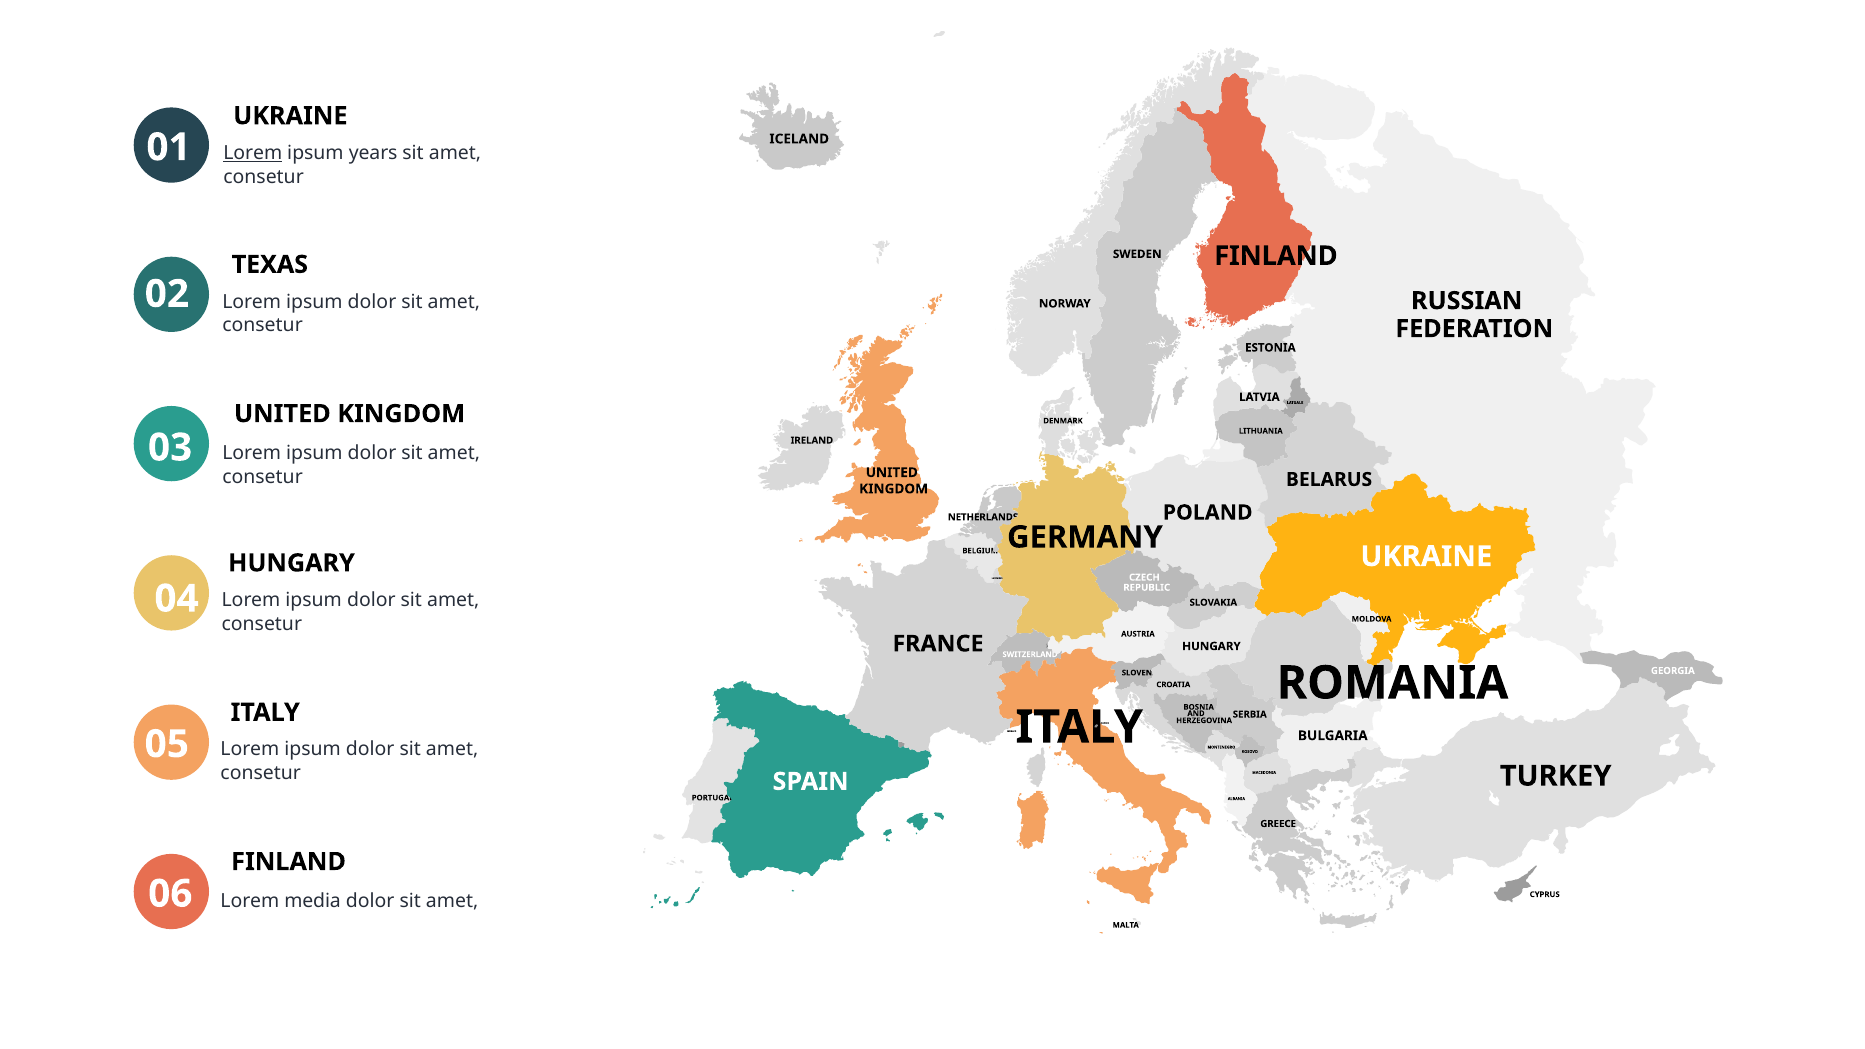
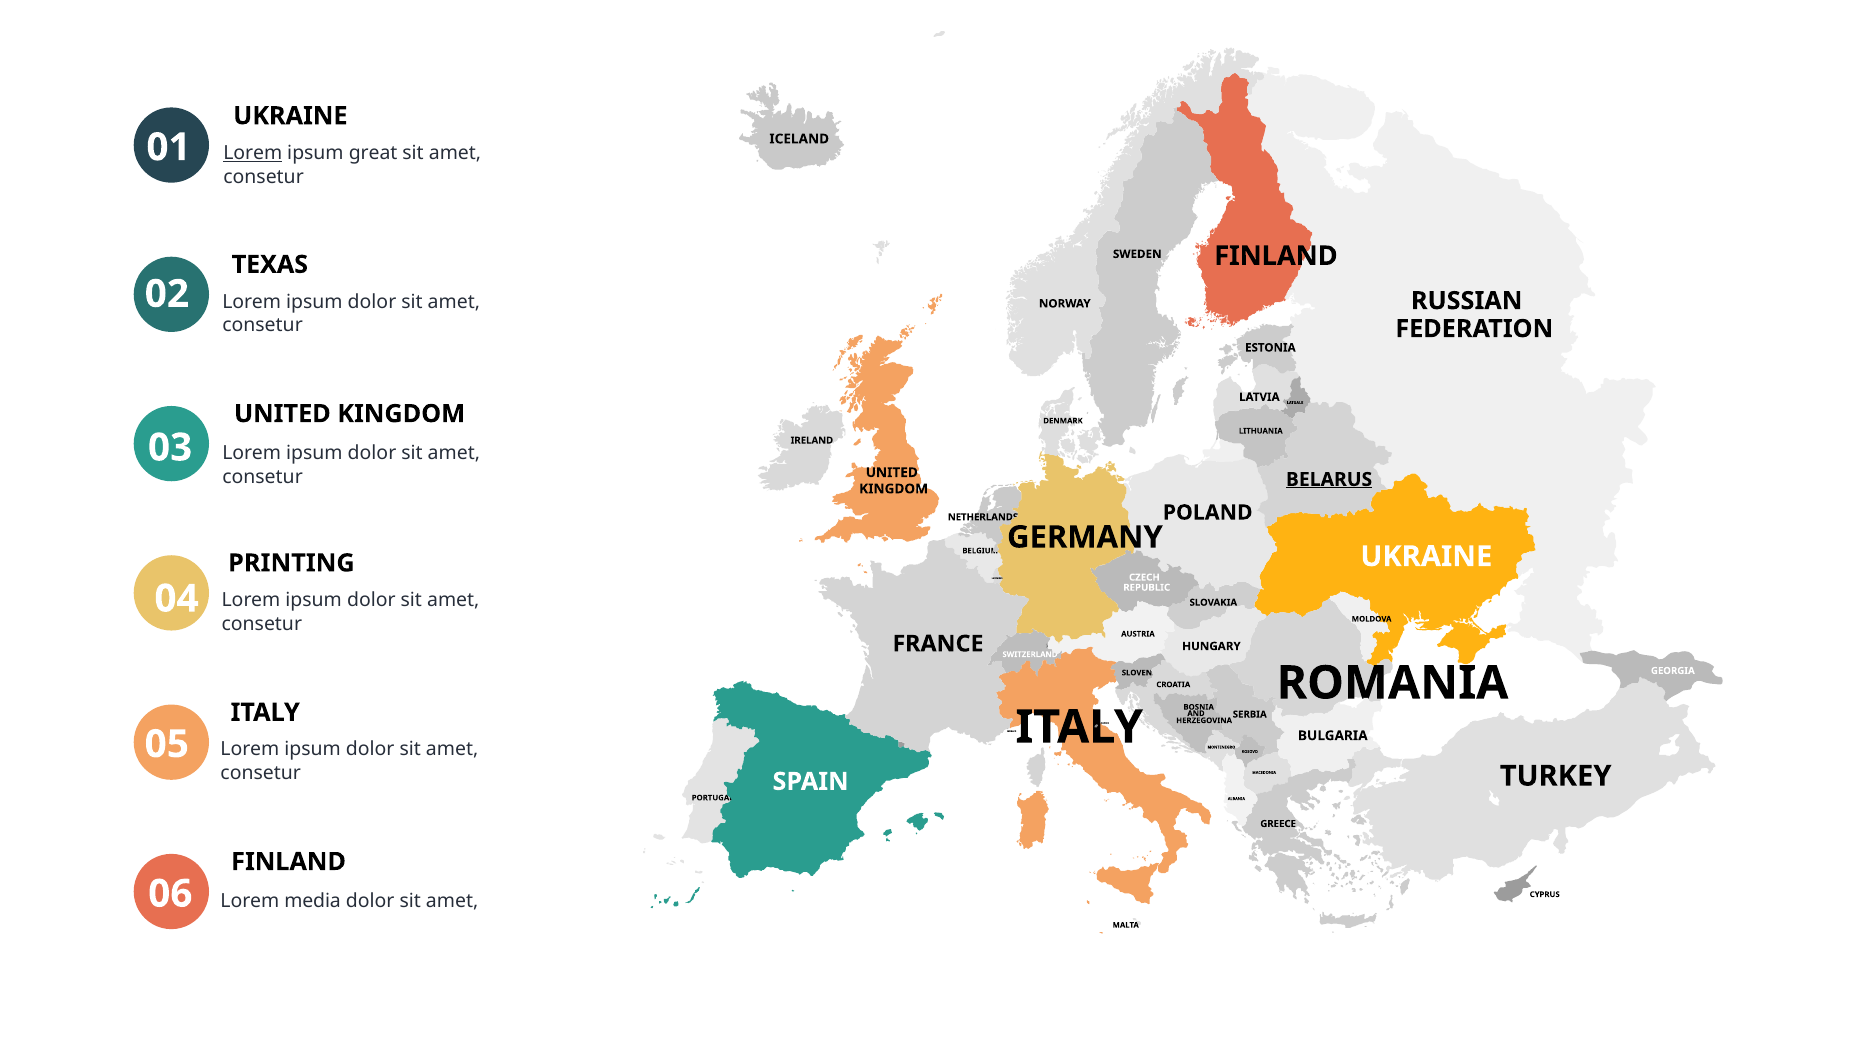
years: years -> great (373, 153)
BELARUS underline: none -> present (1329, 480)
HUNGARY: HUNGARY -> PRINTING (291, 563)
